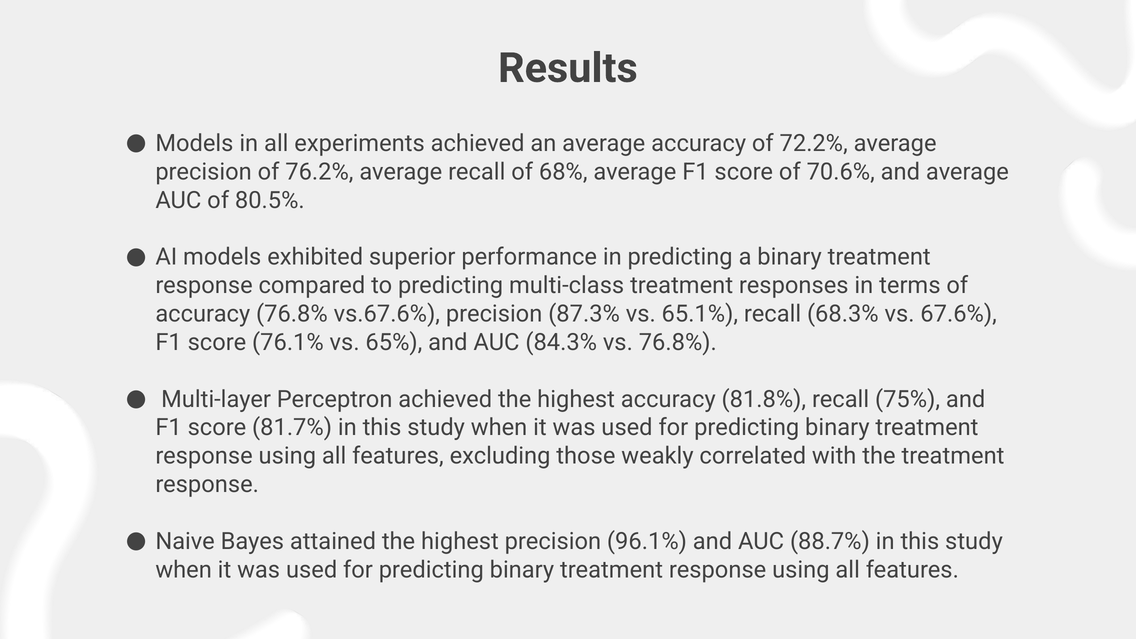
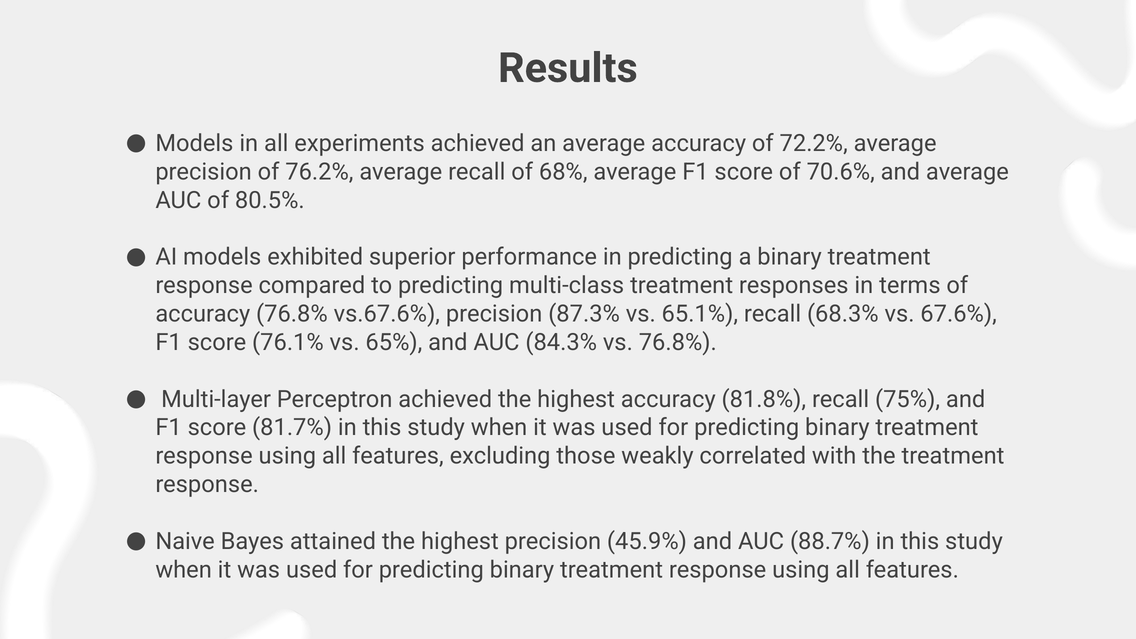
96.1%: 96.1% -> 45.9% (647, 541)
